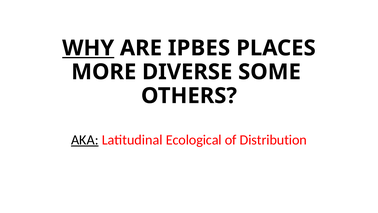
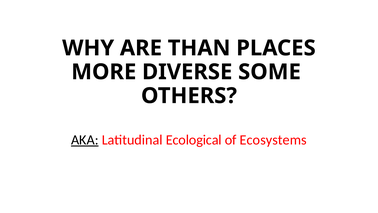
WHY underline: present -> none (88, 48)
IPBES: IPBES -> THAN (199, 48)
Distribution: Distribution -> Ecosystems (273, 140)
